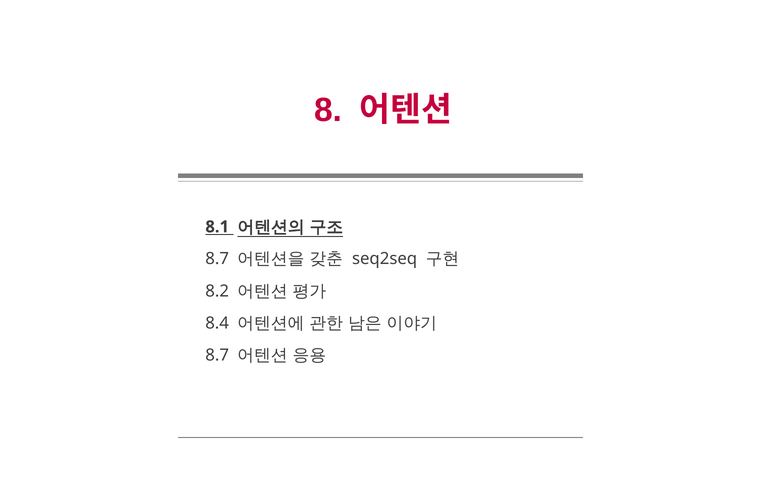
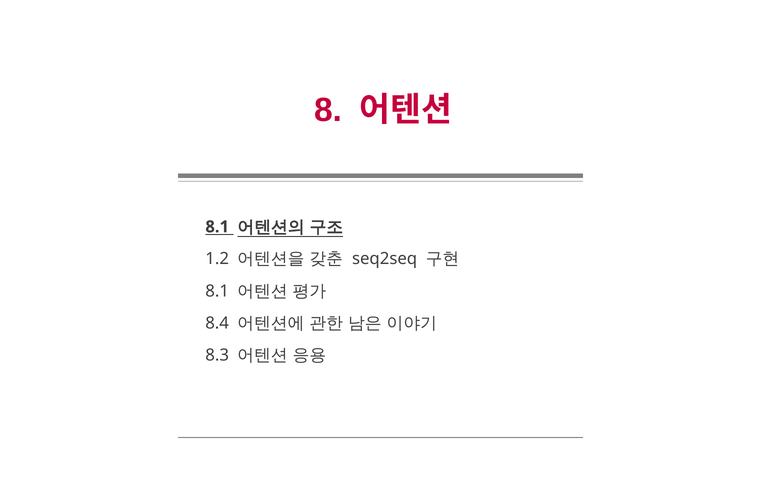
8.7: 8.7 -> 1.2 (217, 259)
8.2: 8.2 -> 8.1 (217, 291)
8.7: 8.7 -> 8.3 (217, 355)
